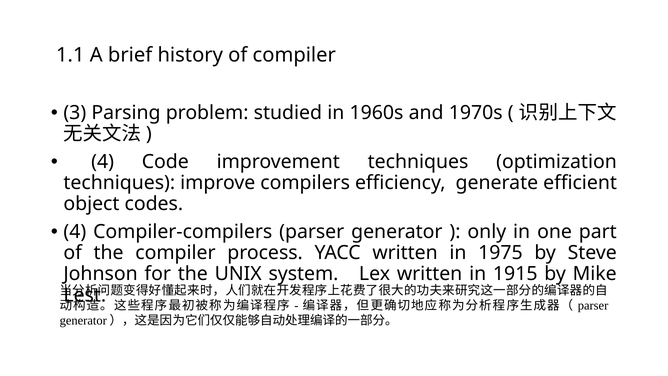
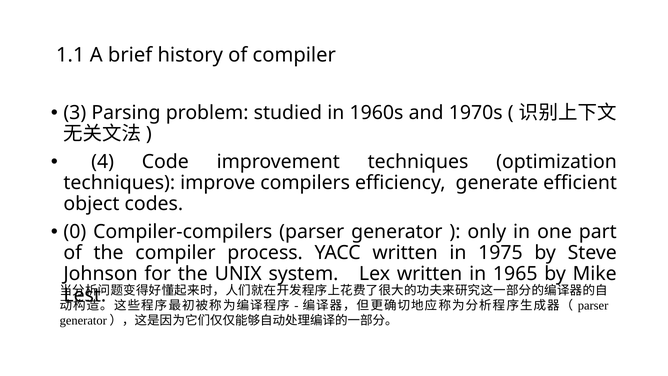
4: 4 -> 0 (75, 232)
1915: 1915 -> 1965 (515, 274)
